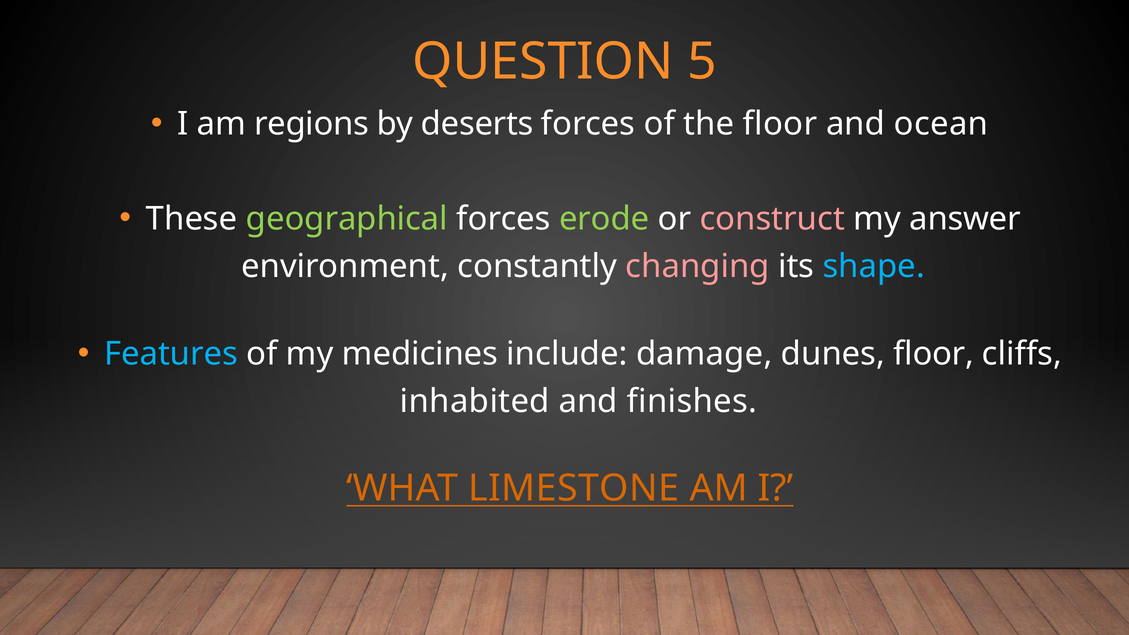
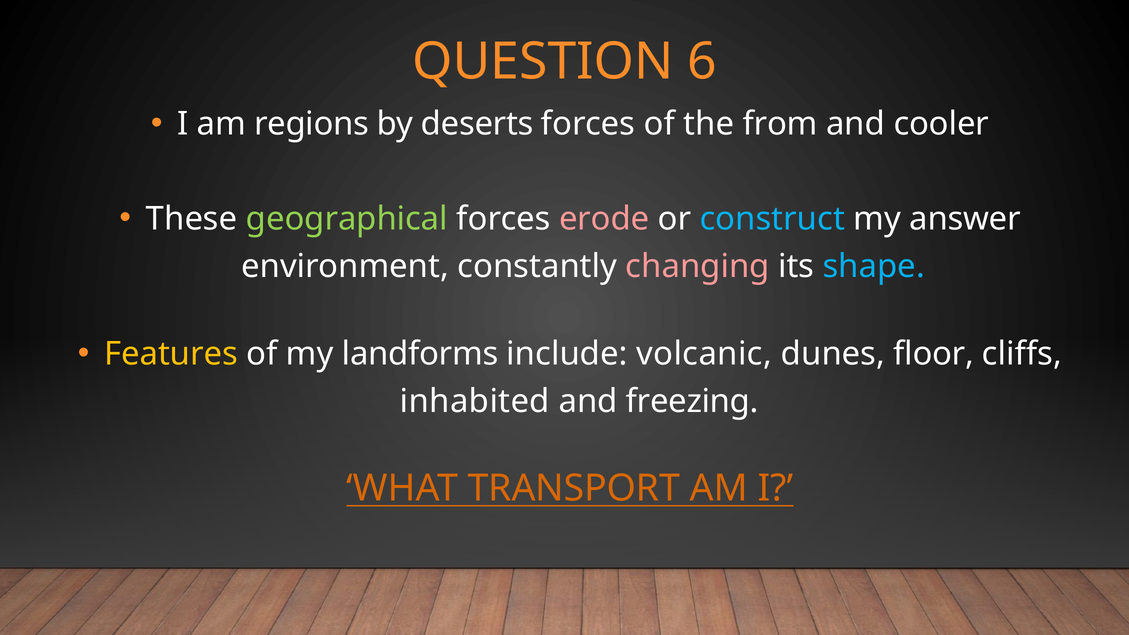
5: 5 -> 6 (702, 62)
the floor: floor -> from (780, 124)
ocean: ocean -> cooler (941, 124)
erode colour: light green -> pink (604, 219)
construct colour: pink -> light blue (772, 219)
Features colour: light blue -> yellow (171, 354)
medicines: medicines -> landforms (420, 354)
damage: damage -> volcanic (704, 354)
finishes: finishes -> freezing (692, 402)
LIMESTONE: LIMESTONE -> TRANSPORT (574, 489)
